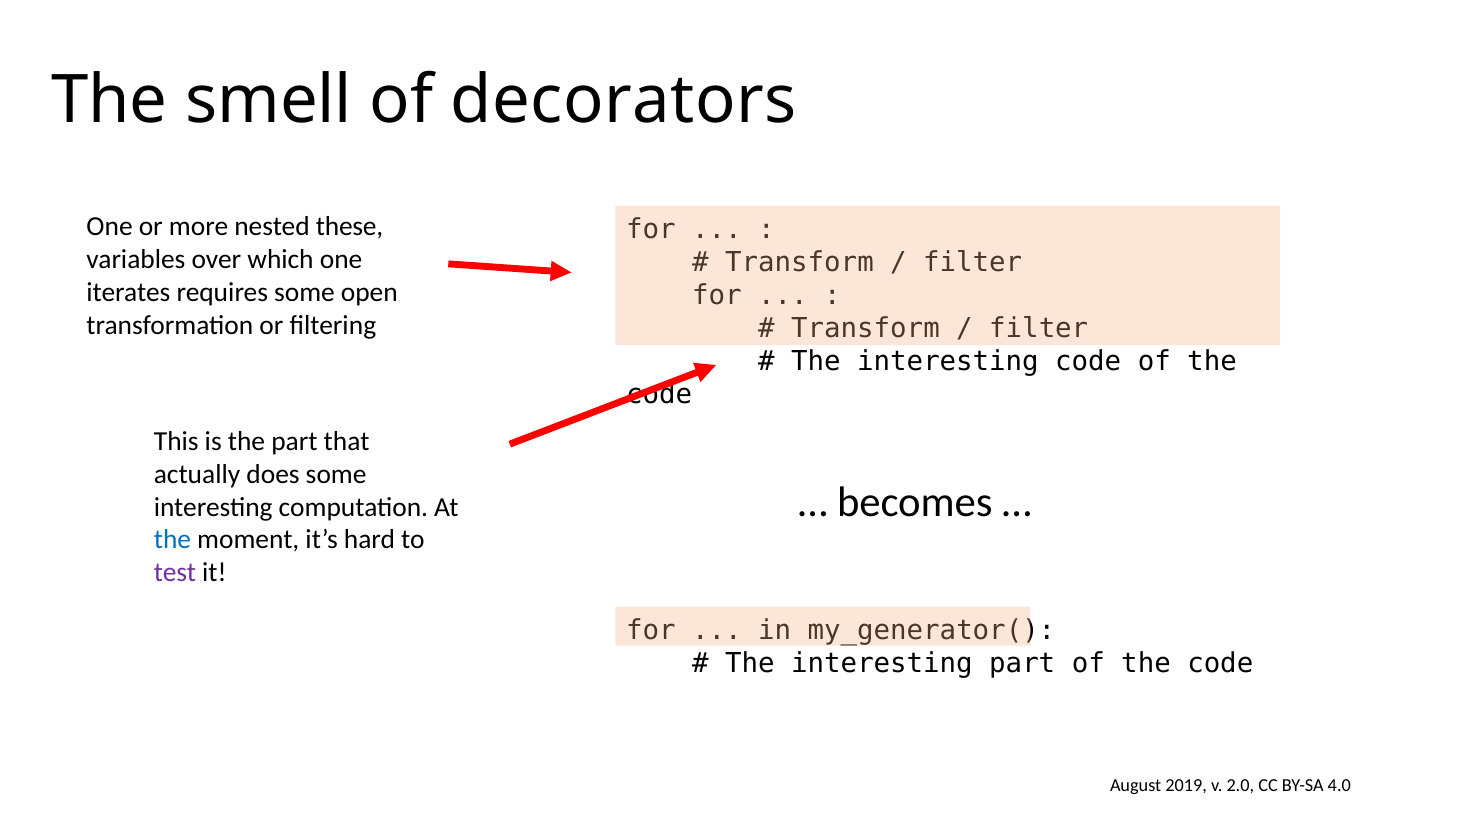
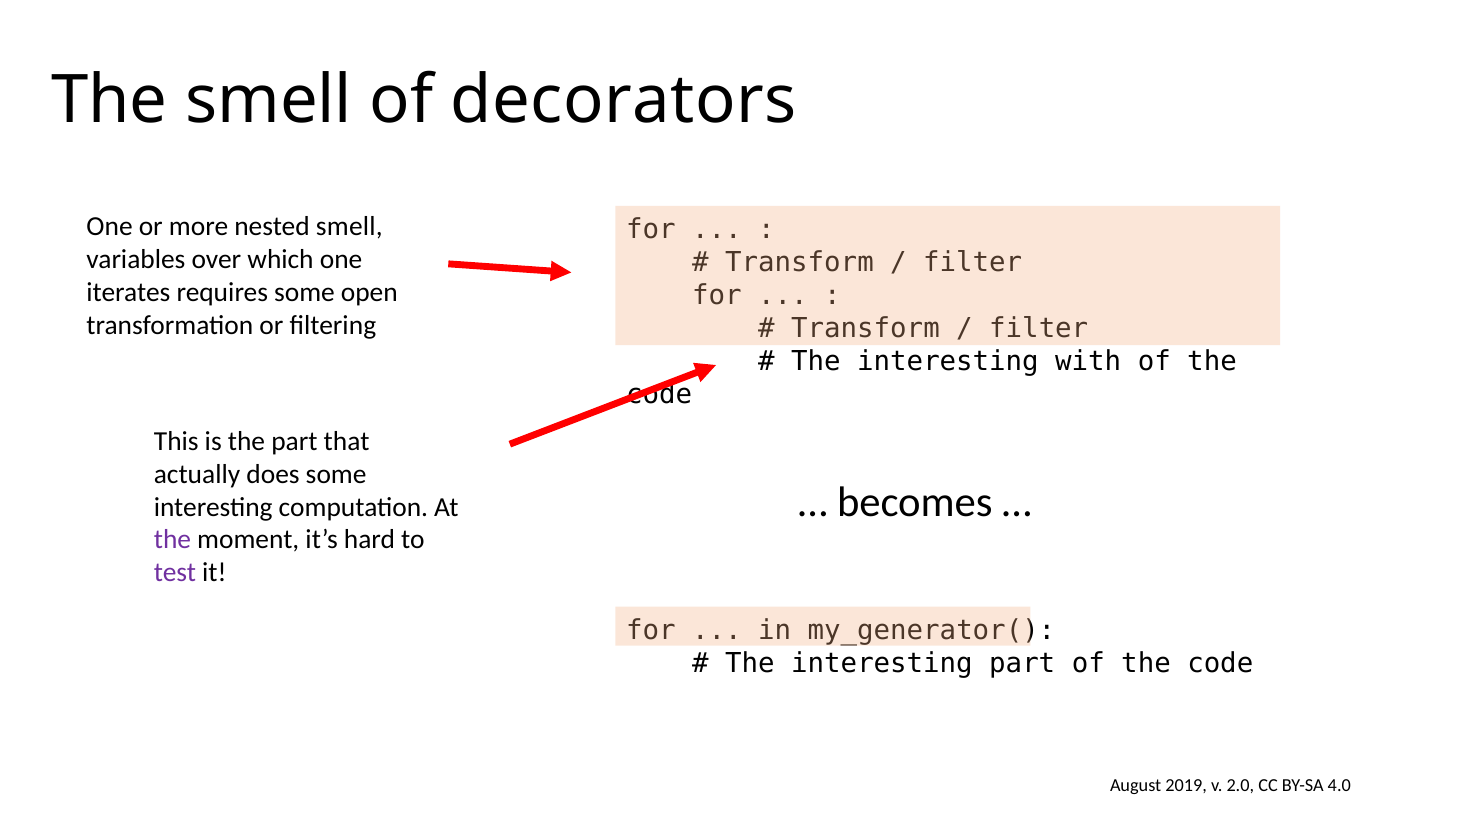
nested these: these -> smell (349, 227)
interesting code: code -> with (1088, 361)
the colour: blue -> purple (173, 540)
